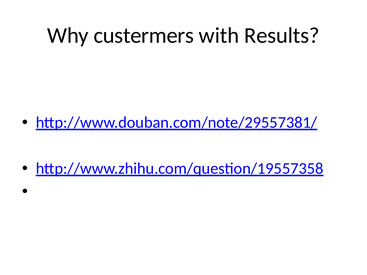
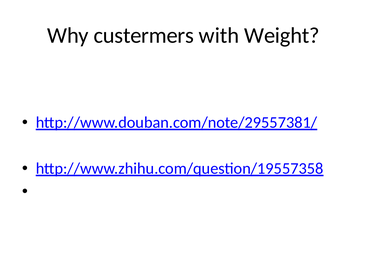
Results: Results -> Weight (282, 36)
